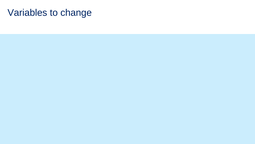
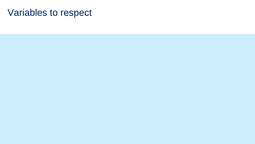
change: change -> respect (76, 13)
